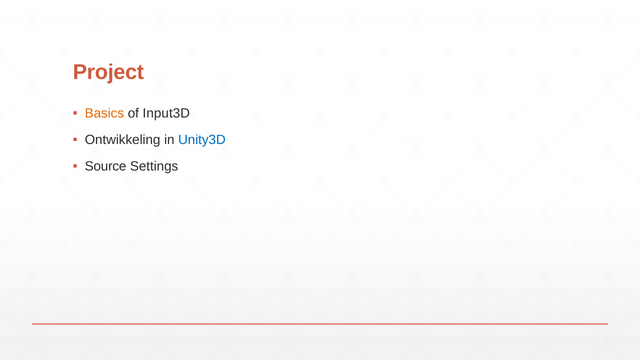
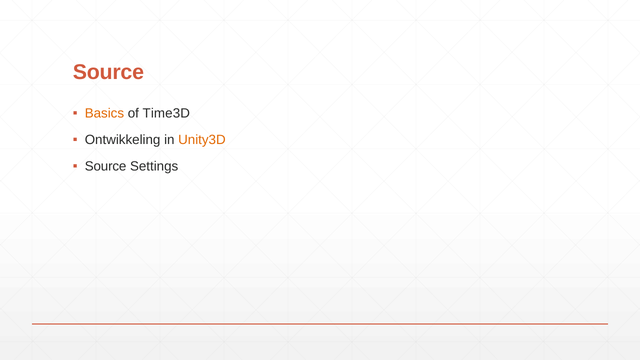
Project: Project -> Source (108, 72)
Input3D: Input3D -> Time3D (166, 114)
Unity3D colour: blue -> orange (202, 140)
